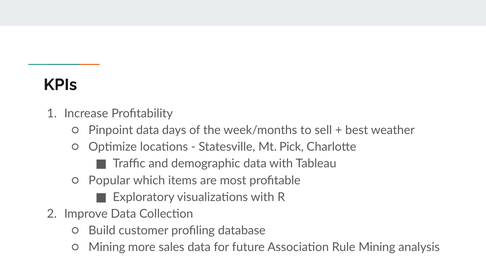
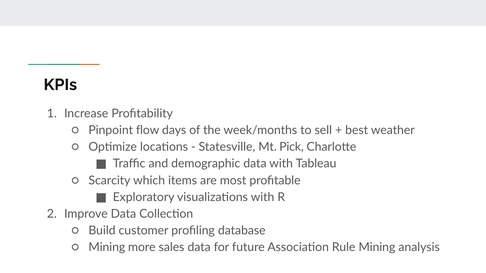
Pinpoint data: data -> flow (148, 130)
Popular: Popular -> Scarcity (109, 181)
